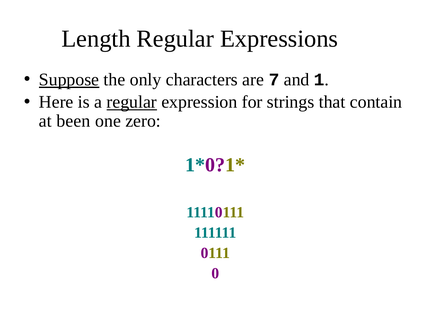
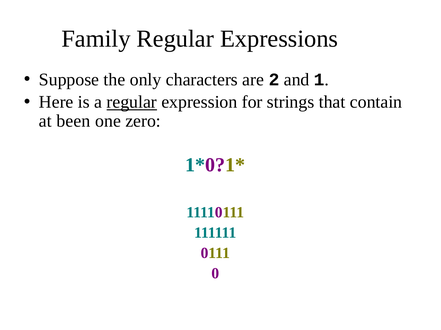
Length: Length -> Family (96, 39)
Suppose underline: present -> none (69, 80)
7: 7 -> 2 (274, 80)
